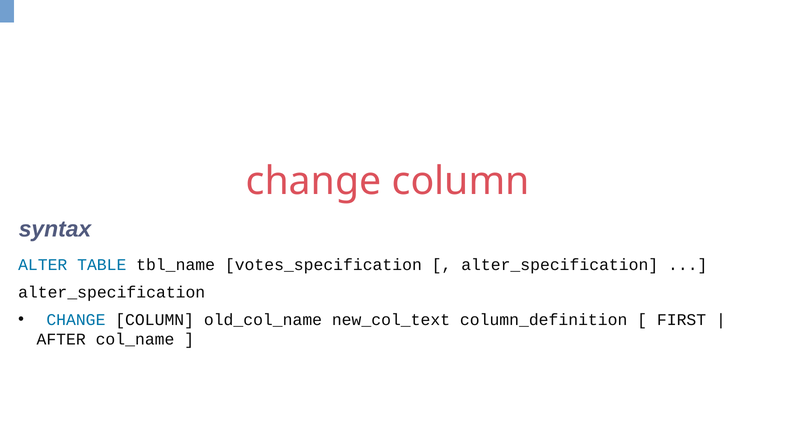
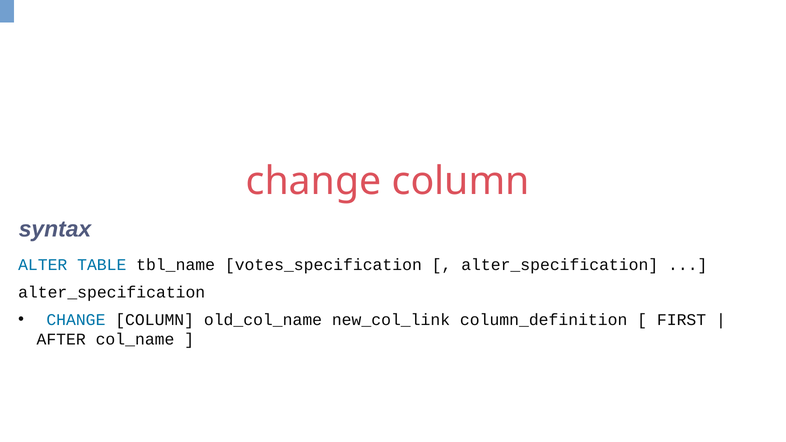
new_col_text: new_col_text -> new_col_link (391, 320)
